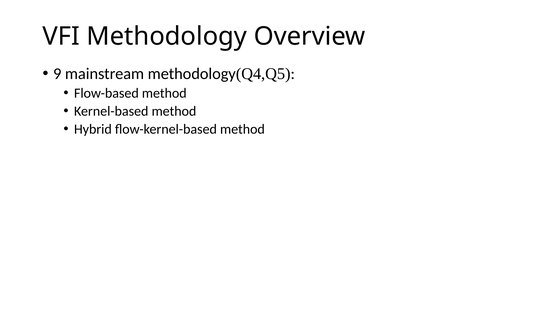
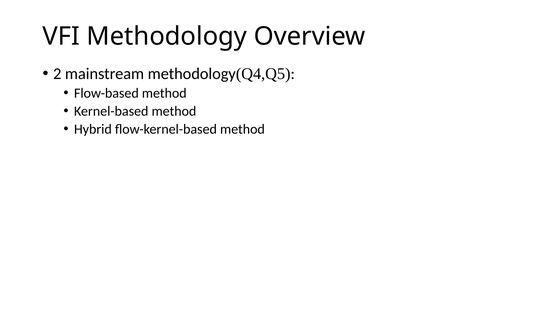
9: 9 -> 2 (57, 74)
